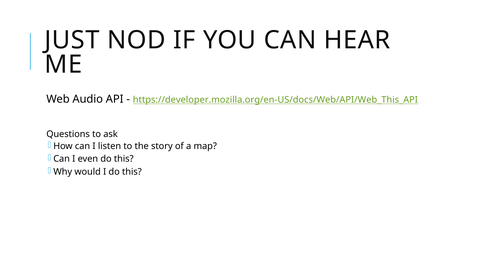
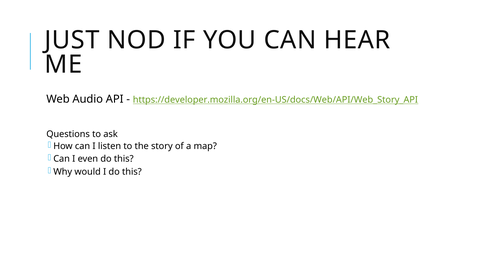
https://developer.mozilla.org/en-US/docs/Web/API/Web_This_API: https://developer.mozilla.org/en-US/docs/Web/API/Web_This_API -> https://developer.mozilla.org/en-US/docs/Web/API/Web_Story_API (275, 100)
